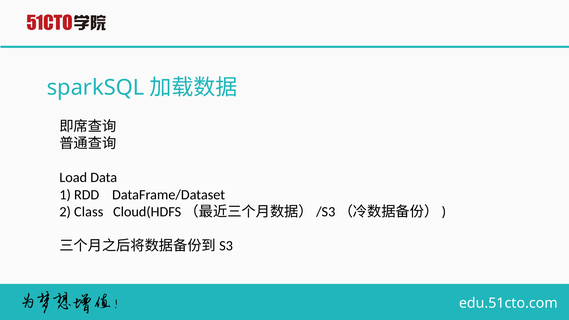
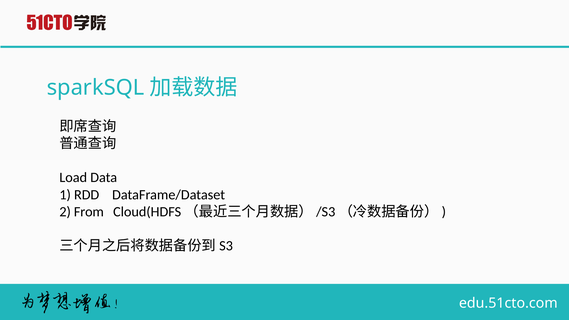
Class: Class -> From (89, 212)
